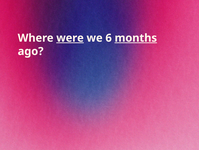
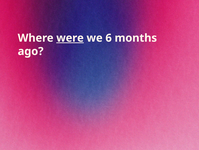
months underline: present -> none (136, 38)
